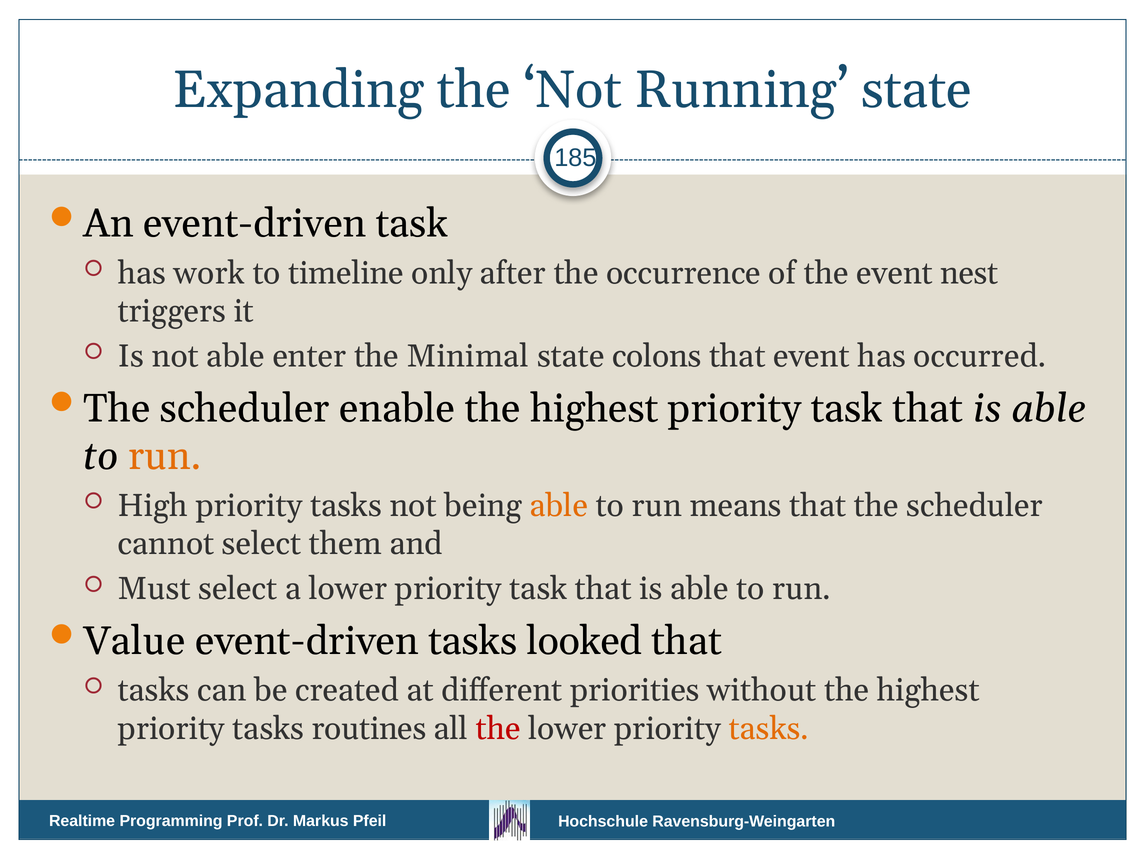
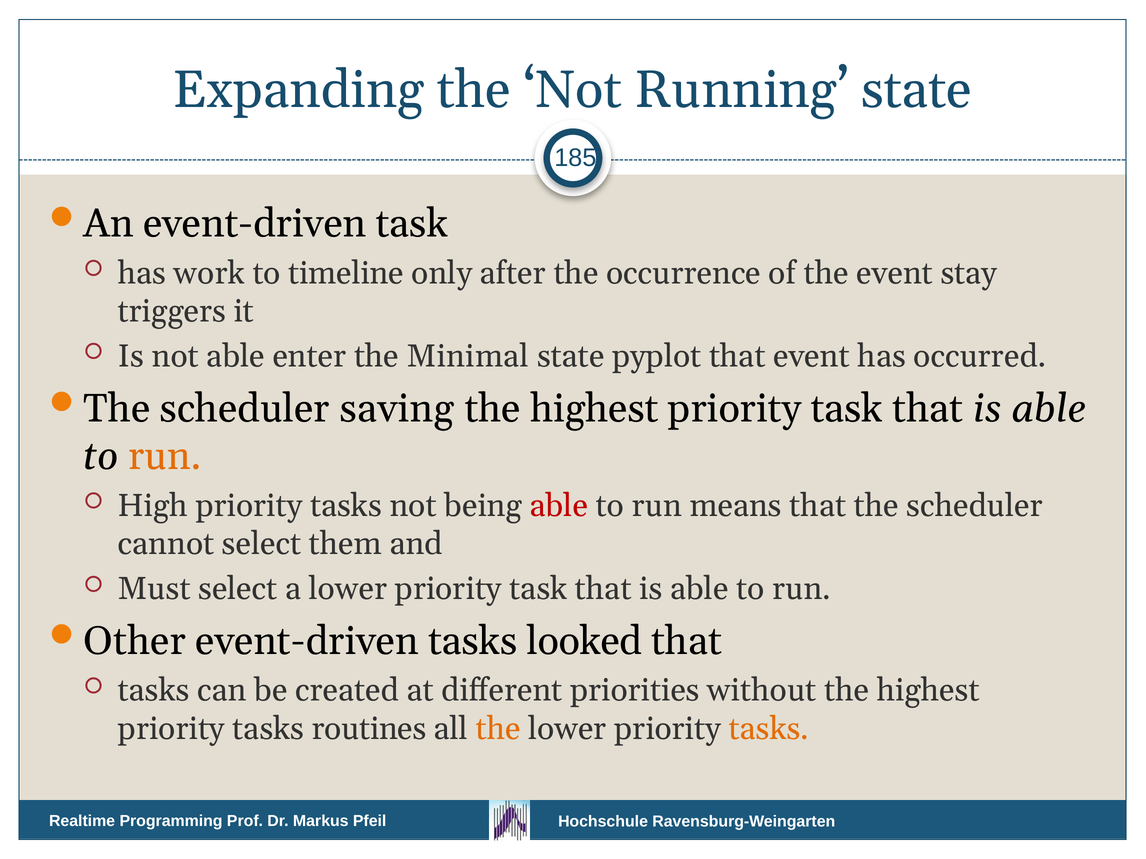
nest: nest -> stay (969, 273)
colons: colons -> pyplot (657, 357)
enable: enable -> saving (397, 409)
able colour: orange -> red (559, 506)
Value: Value -> Other (135, 641)
the colour: red -> orange (498, 729)
